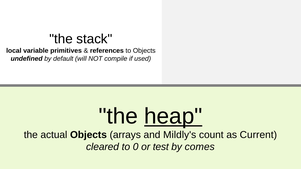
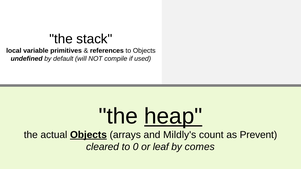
Objects underline: none -> present (88, 135)
Current: Current -> Prevent (258, 135)
test: test -> leaf (161, 147)
